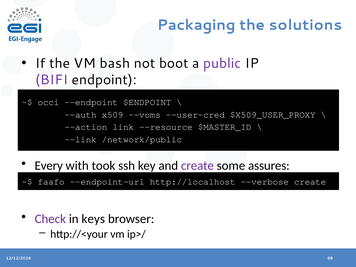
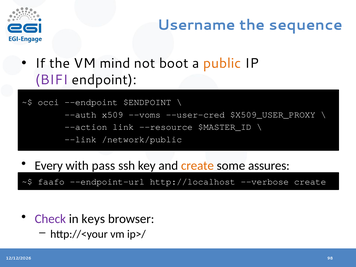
Packaging: Packaging -> Username (196, 25)
solutions: solutions -> sequence (306, 25)
bash: bash -> mind (115, 63)
public colour: purple -> orange (222, 63)
took: took -> pass (103, 166)
create colour: purple -> orange (197, 166)
